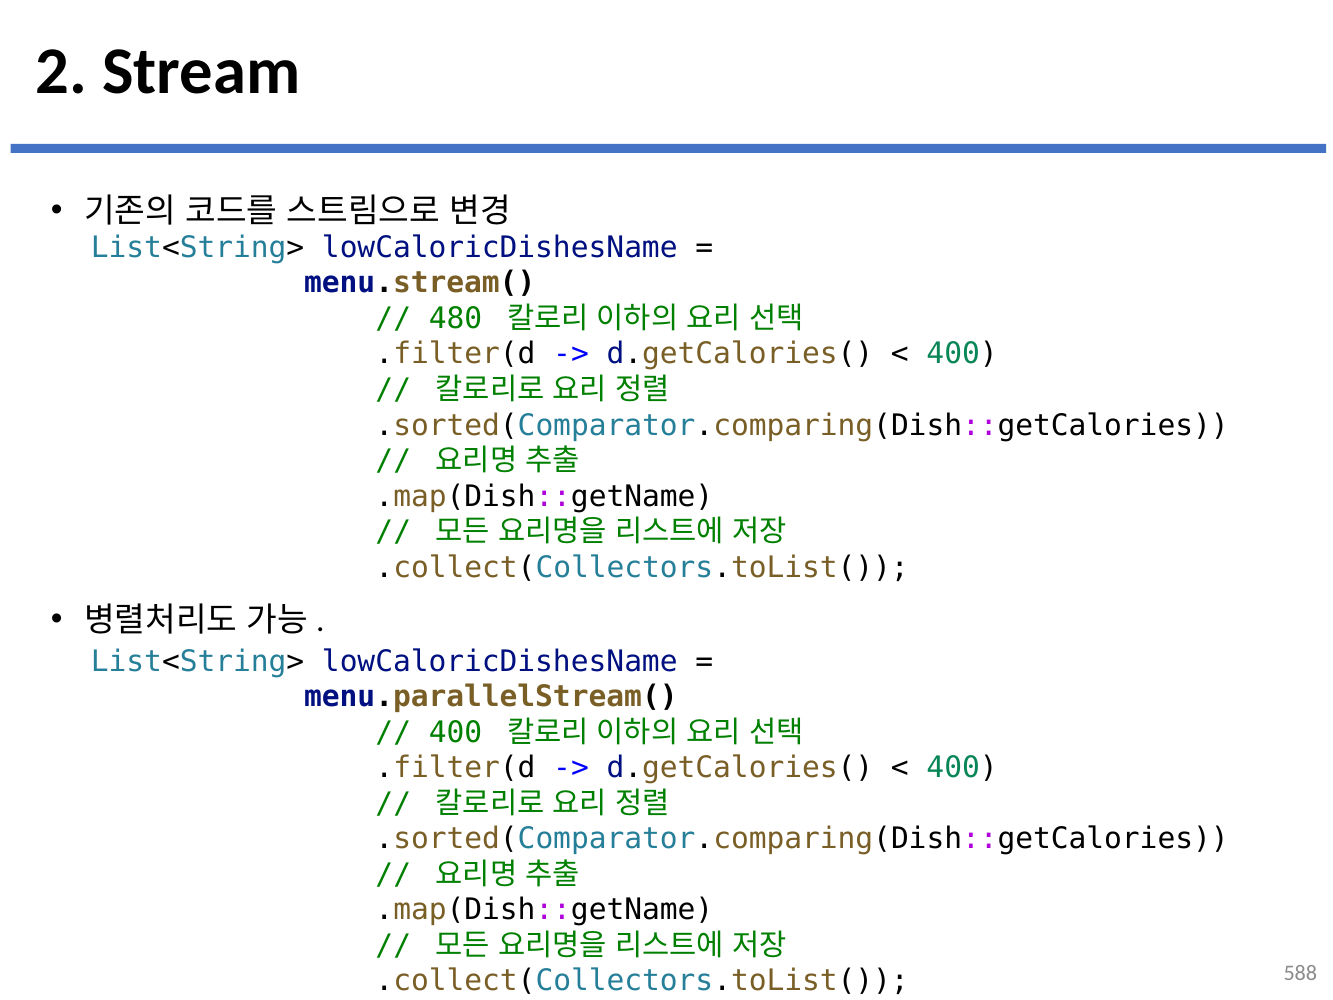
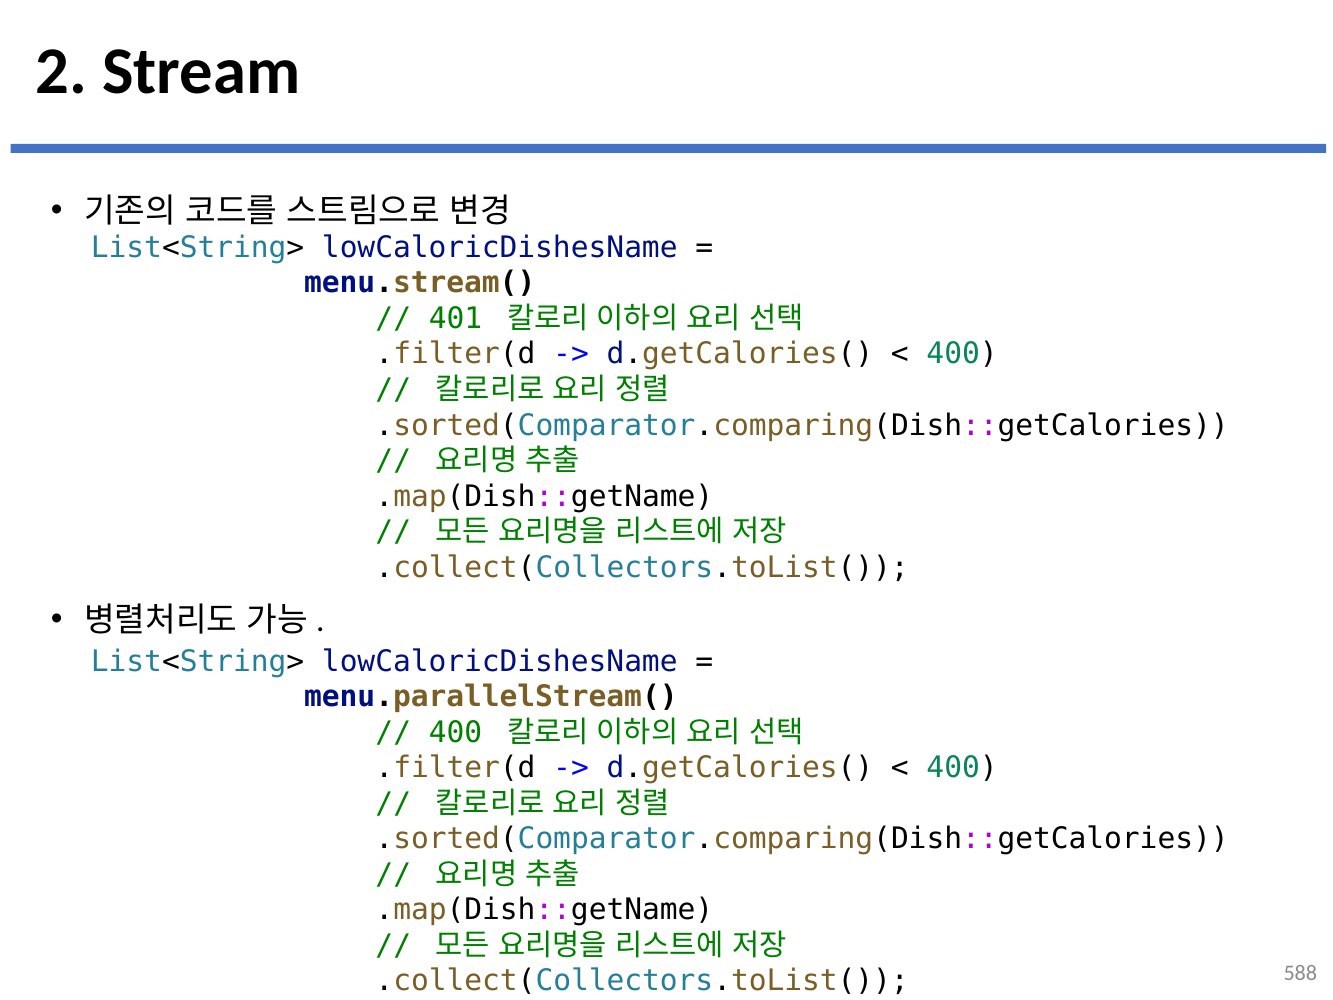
480: 480 -> 401 (455, 319)
